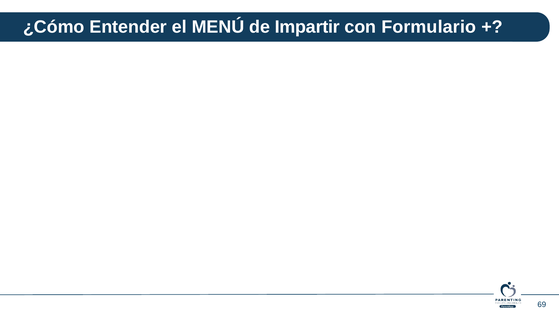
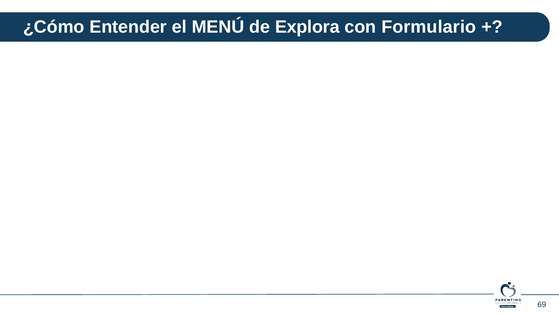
Impartir: Impartir -> Explora (307, 27)
